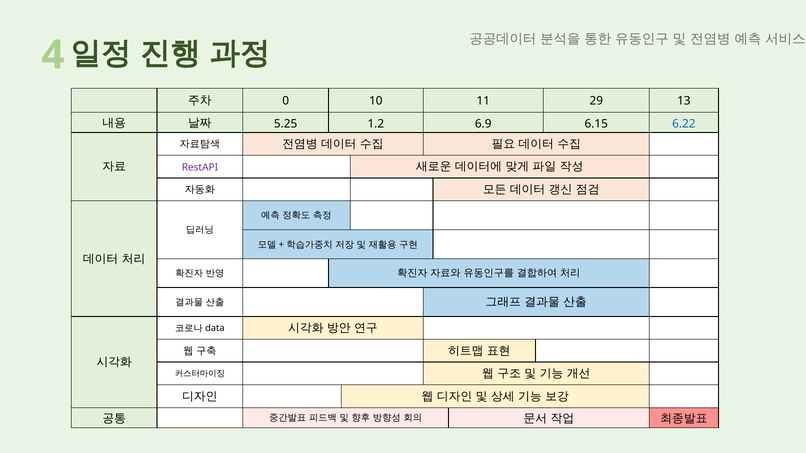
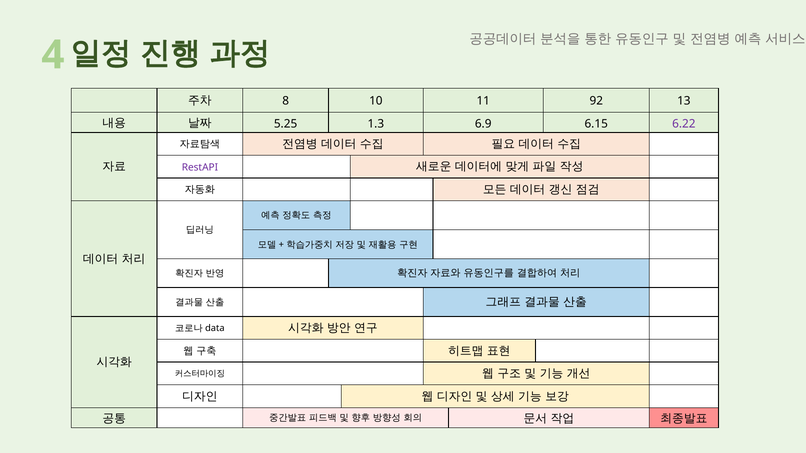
0: 0 -> 8 (286, 101)
29: 29 -> 92 (596, 101)
1.2: 1.2 -> 1.3 (376, 124)
6.22 colour: blue -> purple (684, 124)
